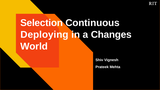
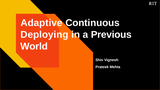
Selection: Selection -> Adaptive (41, 23)
Changes: Changes -> Previous (111, 35)
